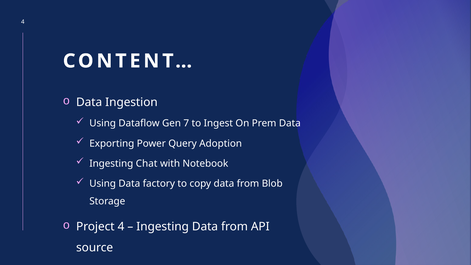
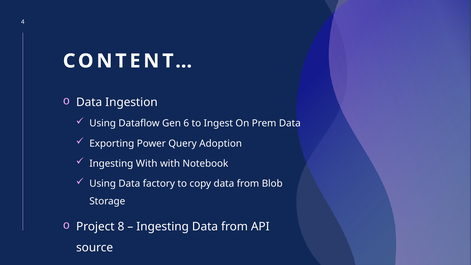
7: 7 -> 6 (186, 123)
Ingesting Chat: Chat -> With (147, 164)
Project 4: 4 -> 8 (121, 226)
